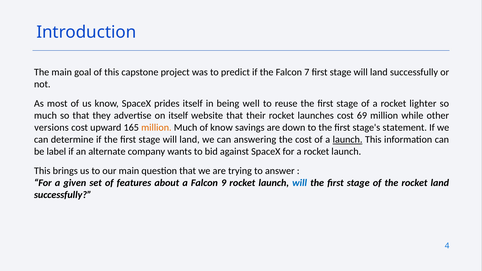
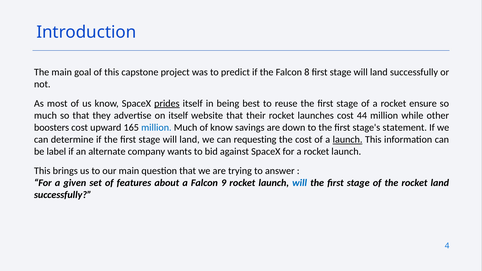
7: 7 -> 8 (307, 72)
prides underline: none -> present (167, 103)
well: well -> best (251, 103)
lighter: lighter -> ensure (423, 103)
69: 69 -> 44 (362, 116)
versions: versions -> boosters (52, 128)
million colour: orange -> blue (156, 128)
answering: answering -> requesting (255, 140)
